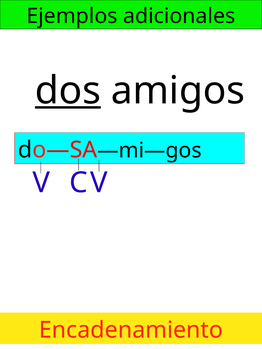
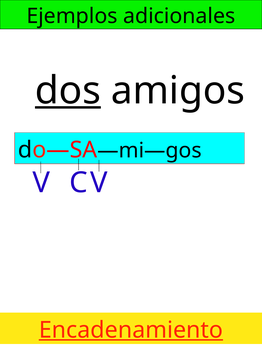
Encadenamiento underline: none -> present (131, 330)
